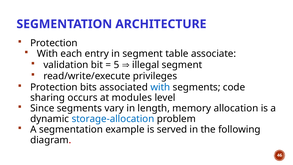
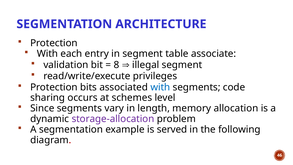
5: 5 -> 8 (116, 65)
modules: modules -> schemes (132, 98)
storage-allocation colour: blue -> purple (113, 119)
